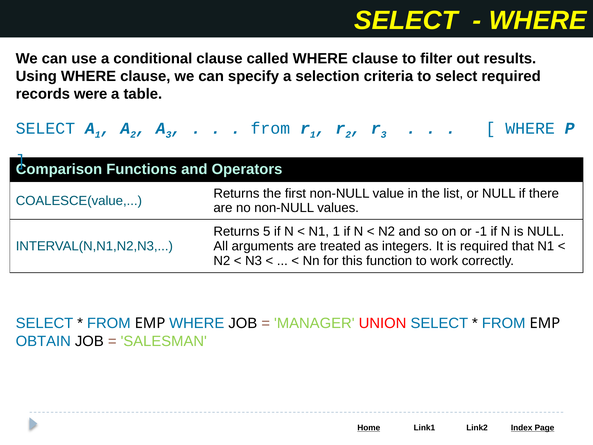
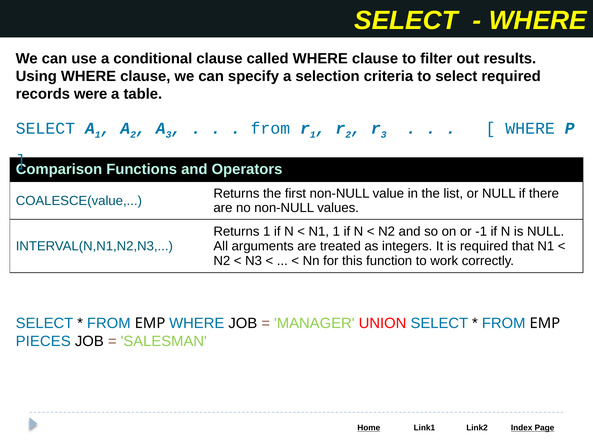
Returns 5: 5 -> 1 (267, 231)
OBTAIN: OBTAIN -> PIECES (43, 341)
